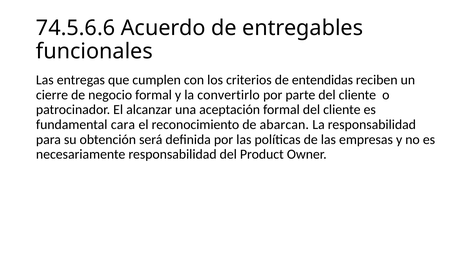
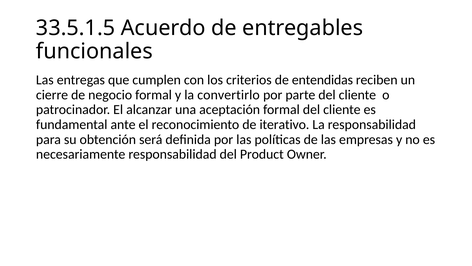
74.5.6.6: 74.5.6.6 -> 33.5.1.5 (76, 28)
cara: cara -> ante (123, 124)
abarcan: abarcan -> iterativo (284, 124)
